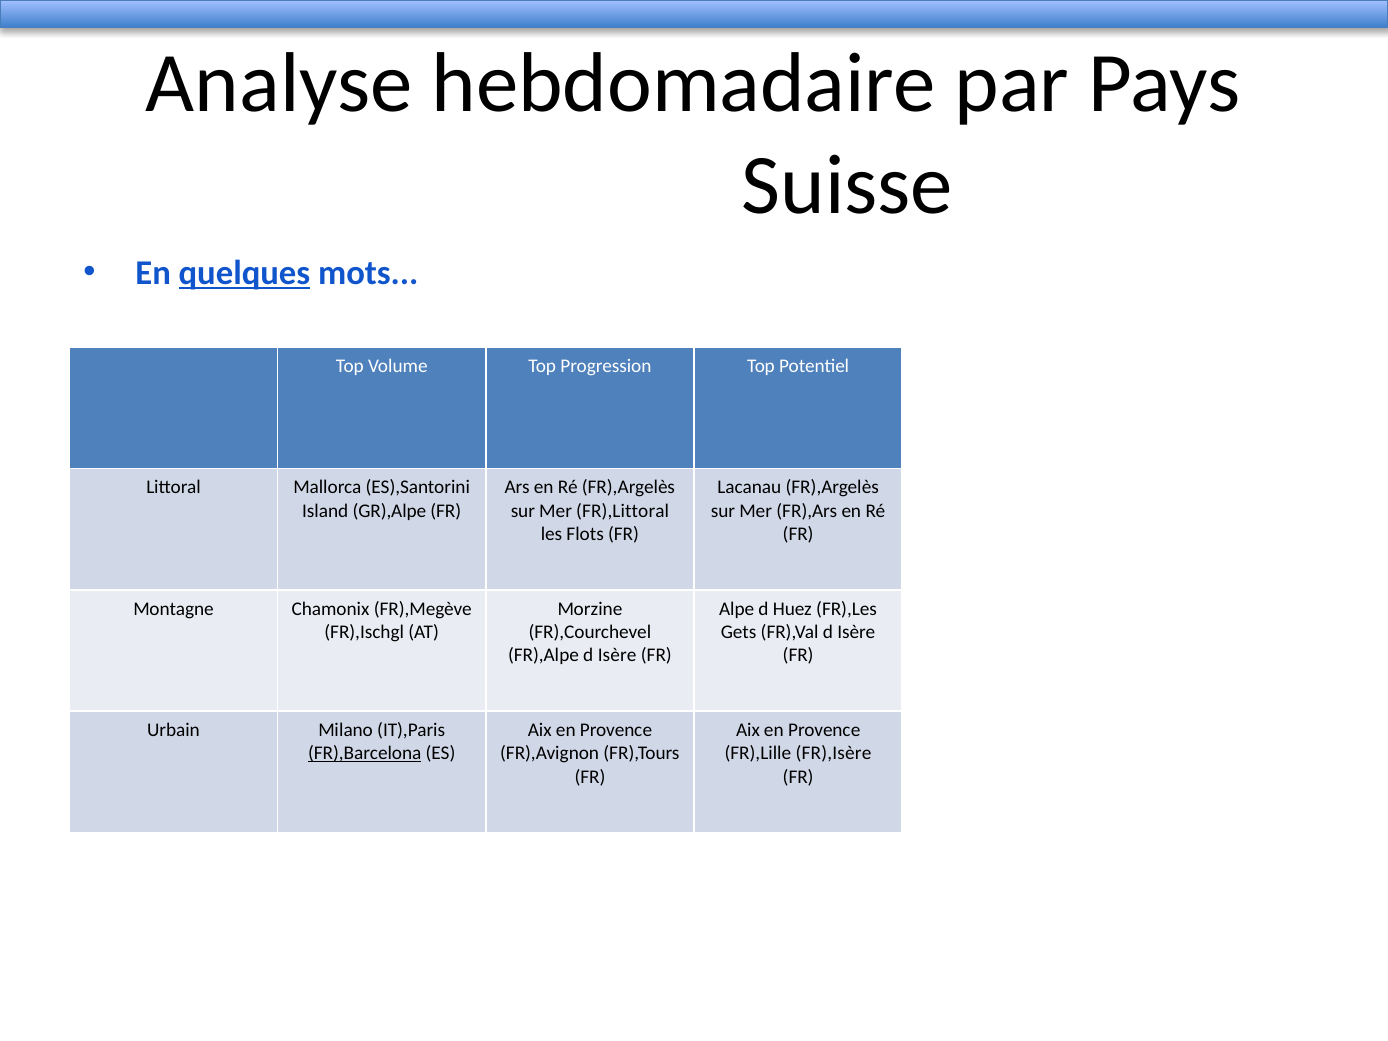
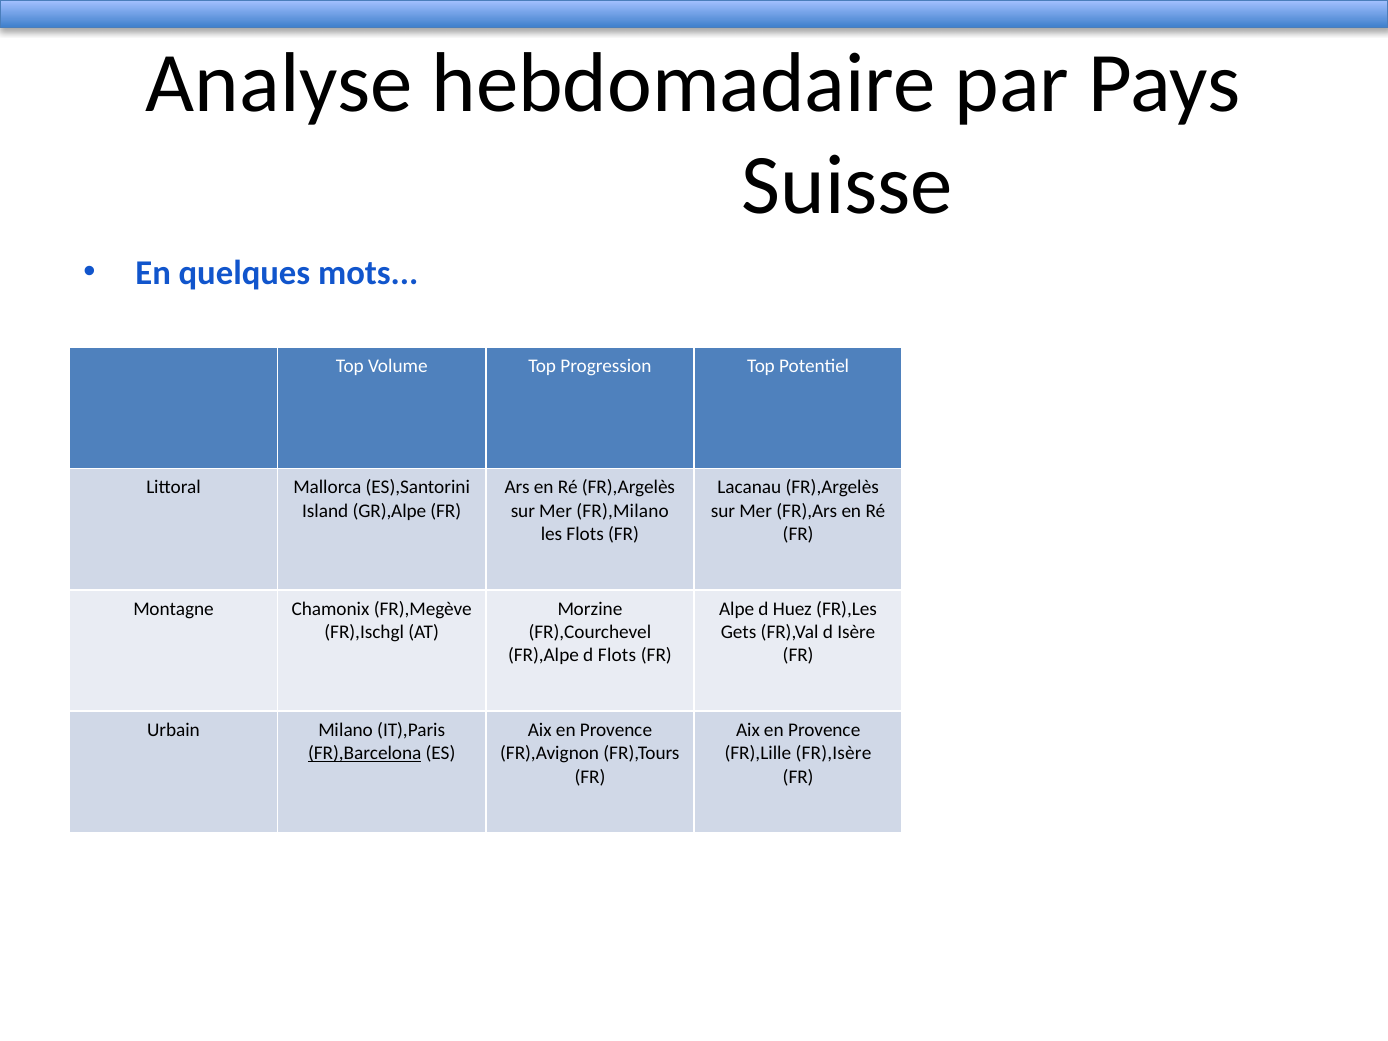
quelques underline: present -> none (244, 273)
FR),Littoral: FR),Littoral -> FR),Milano (623, 511)
FR),Alpe d Isère: Isère -> Flots (617, 655)
